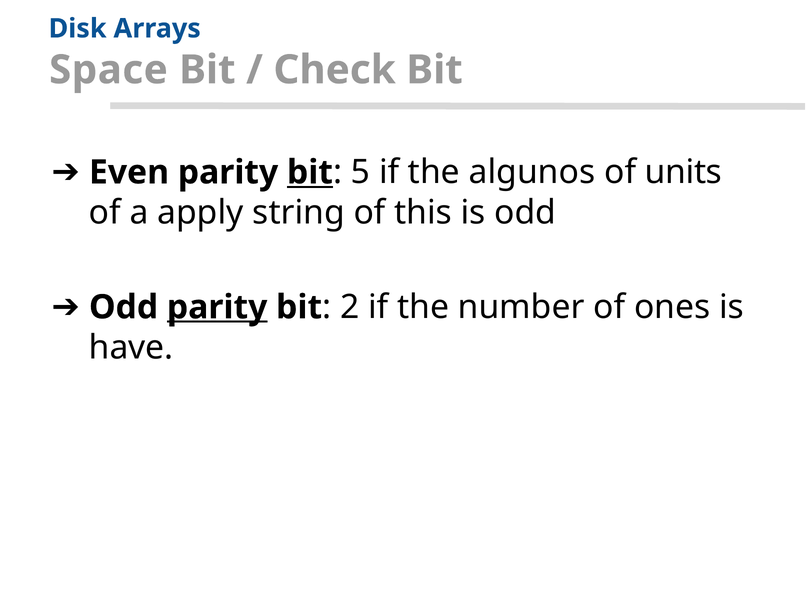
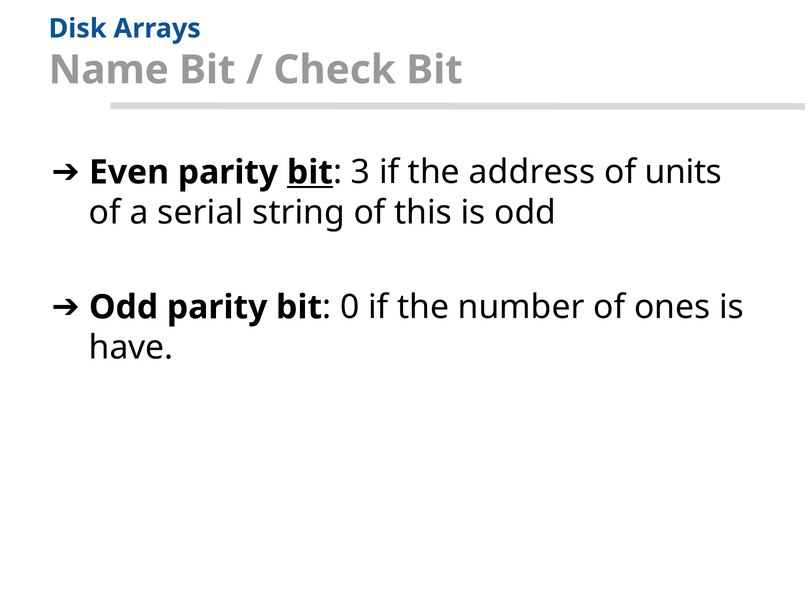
Space: Space -> Name (109, 70)
5: 5 -> 3 (361, 172)
algunos: algunos -> address (532, 172)
apply: apply -> serial (200, 213)
parity underline: present -> none (217, 307)
2: 2 -> 0 (350, 307)
